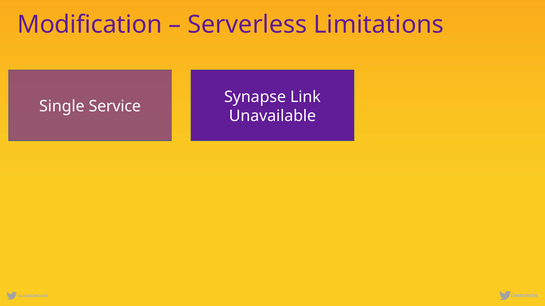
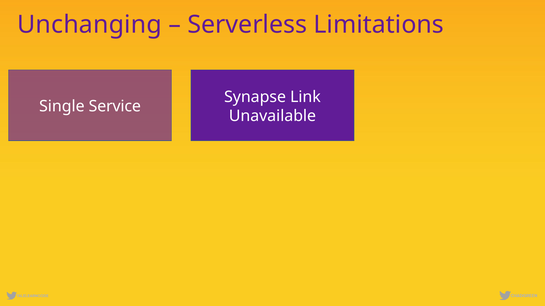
Modification: Modification -> Unchanging (90, 25)
